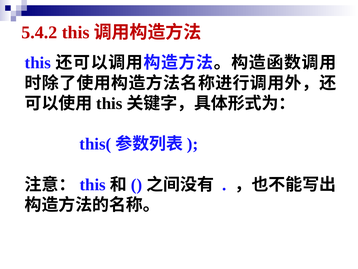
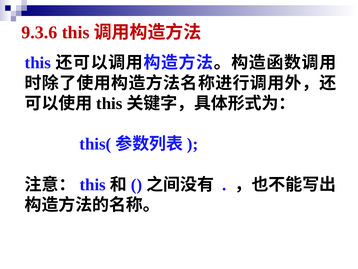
5.4.2: 5.4.2 -> 9.3.6 (39, 33)
